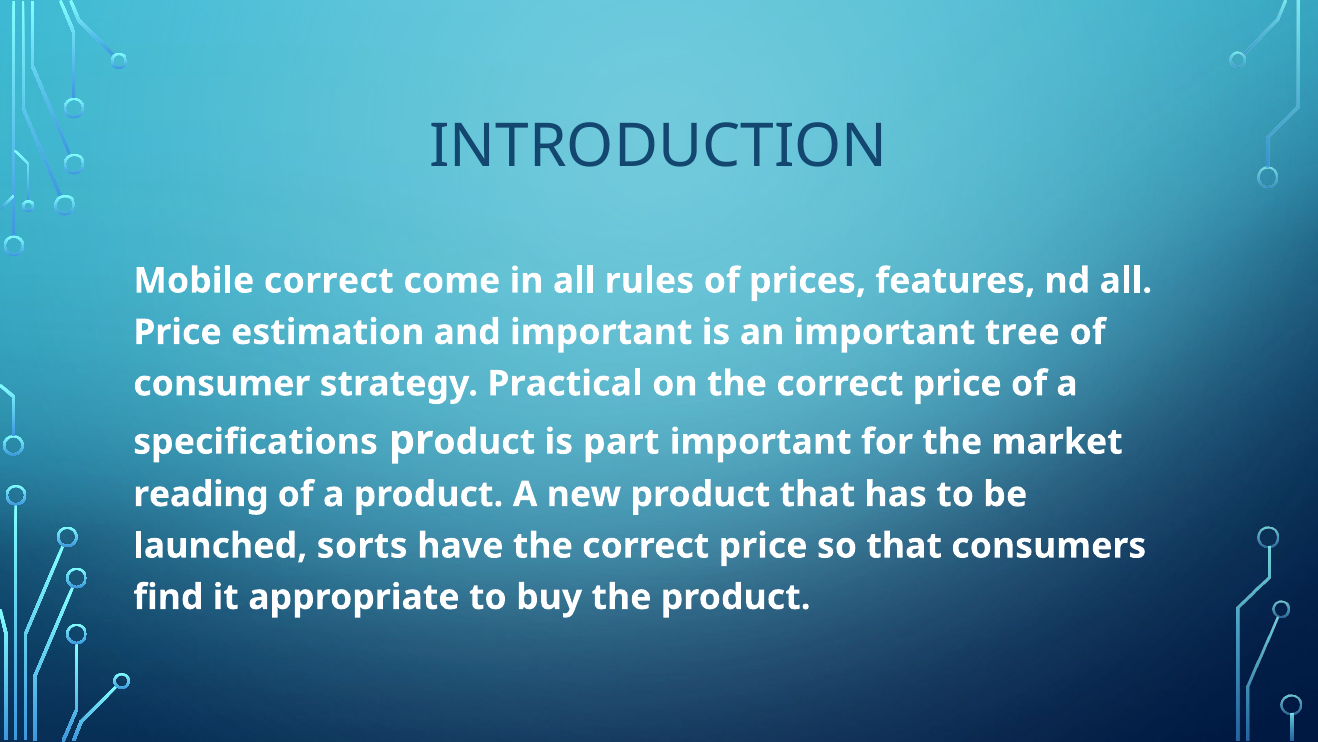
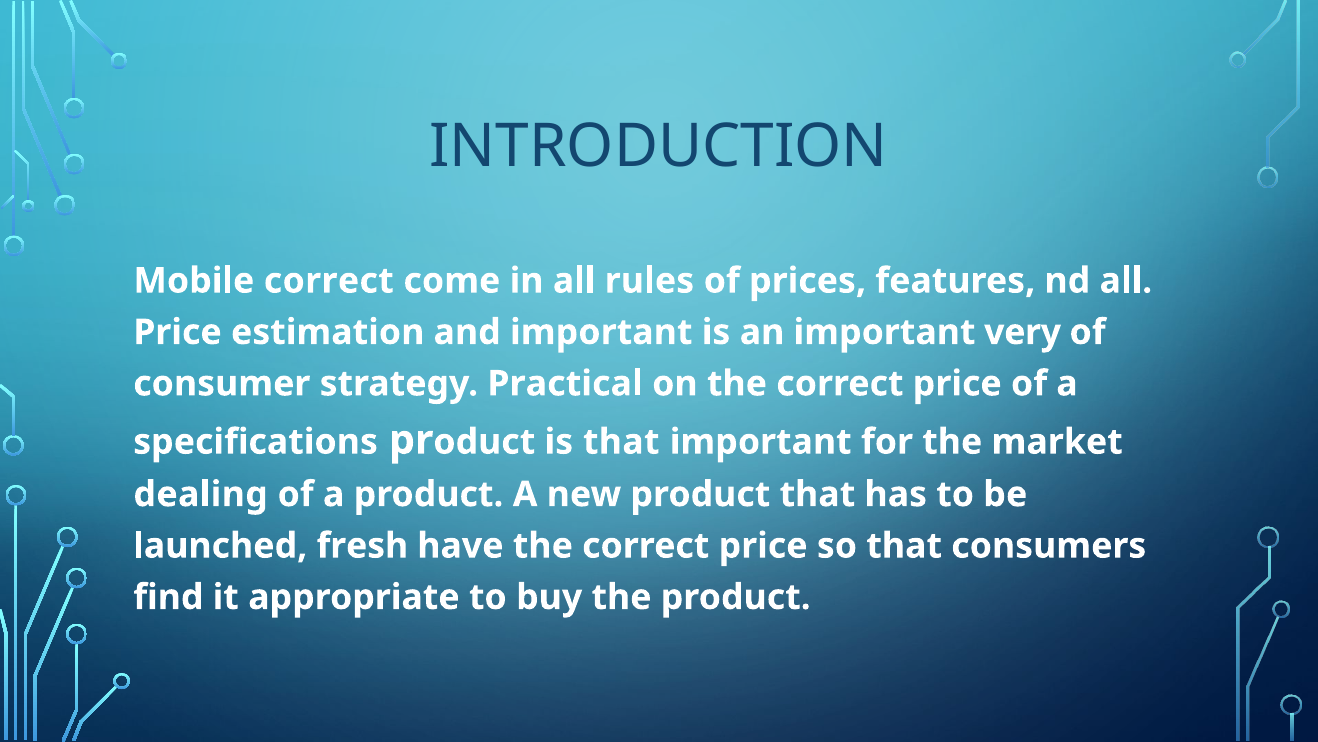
tree: tree -> very (1023, 332)
is part: part -> that (621, 442)
reading: reading -> dealing (201, 494)
sorts: sorts -> fresh (362, 545)
